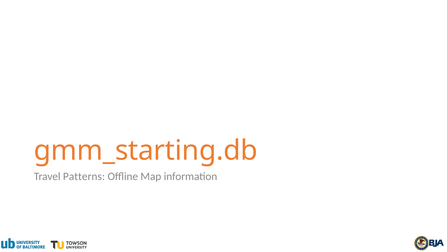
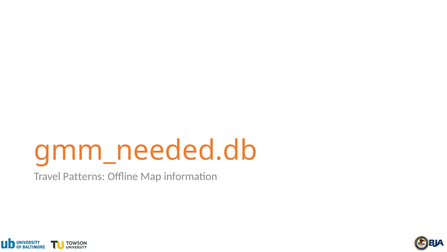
gmm_starting.db: gmm_starting.db -> gmm_needed.db (146, 150)
